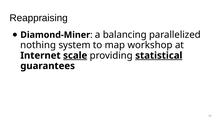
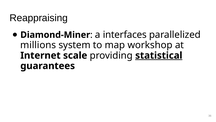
balancing: balancing -> interfaces (125, 35)
nothing: nothing -> millions (38, 45)
scale underline: present -> none (75, 55)
